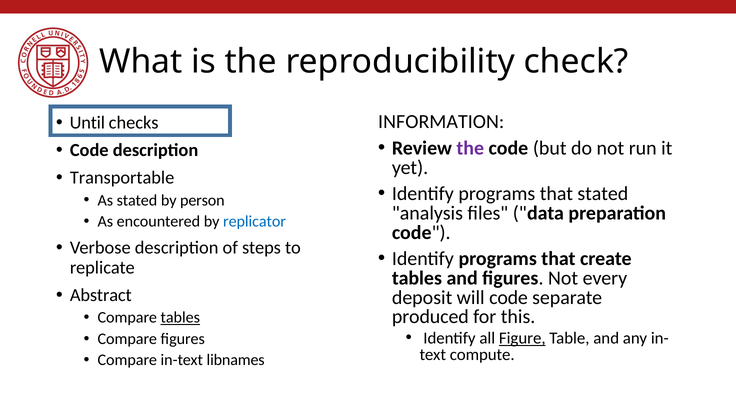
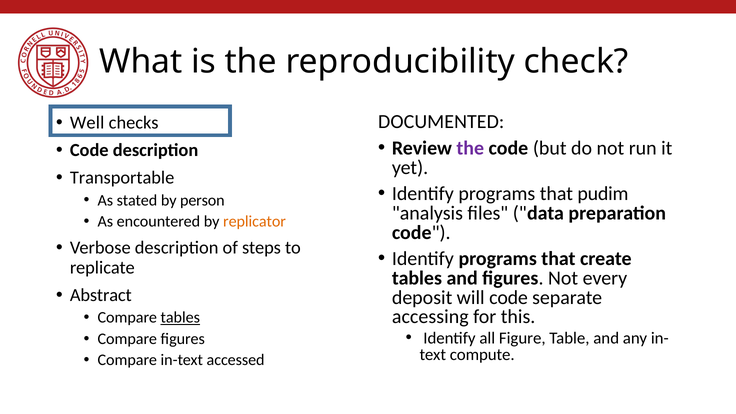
Until: Until -> Well (87, 123)
INFORMATION: INFORMATION -> DOCUMENTED (441, 122)
that stated: stated -> pudim (603, 194)
replicator colour: blue -> orange (255, 222)
produced: produced -> accessing (430, 317)
Figure underline: present -> none (522, 338)
libnames: libnames -> accessed (236, 360)
